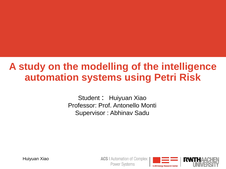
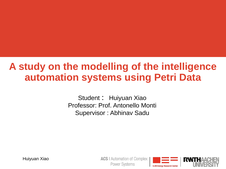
Risk: Risk -> Data (190, 78)
